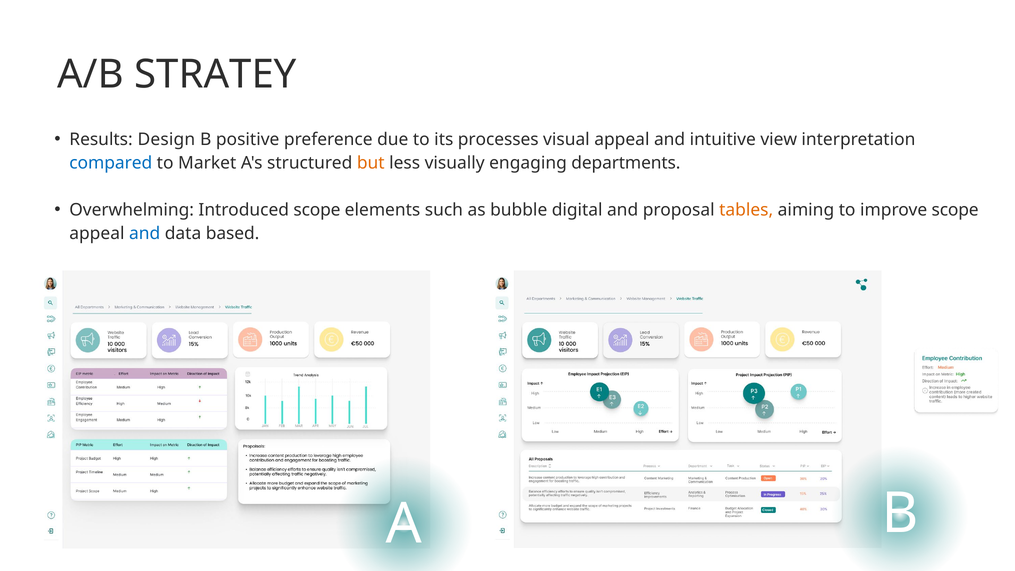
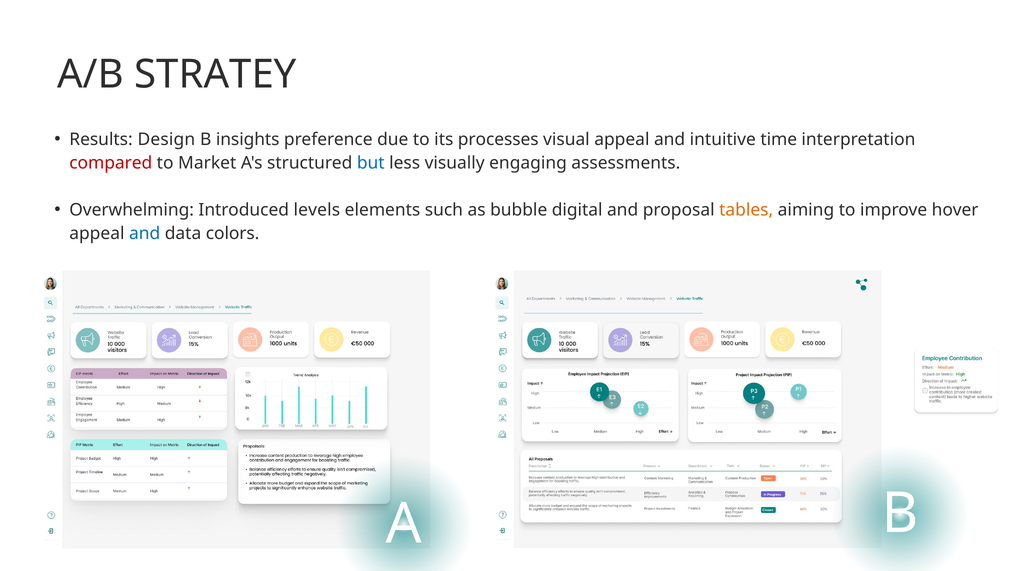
positive: positive -> insights (248, 139)
view: view -> time (779, 139)
compared colour: blue -> red (111, 163)
but colour: orange -> blue (371, 163)
departments: departments -> assessments (626, 163)
Introduced scope: scope -> levels (317, 210)
improve scope: scope -> hover (955, 210)
based: based -> colors (233, 234)
